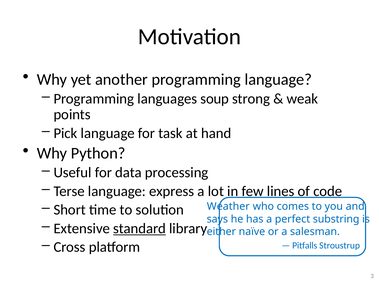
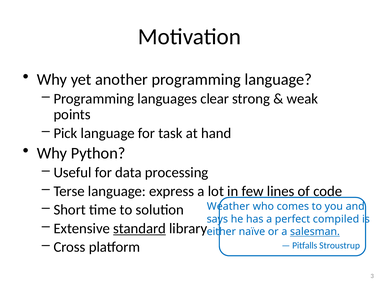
soup: soup -> clear (215, 98)
substring: substring -> compiled (336, 218)
salesman underline: none -> present (315, 231)
